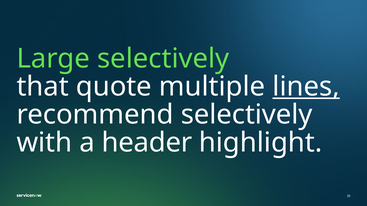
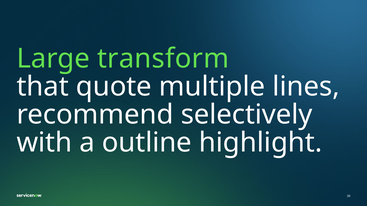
Large selectively: selectively -> transform (163, 59)
lines underline: present -> none (306, 87)
header: header -> outline (147, 143)
